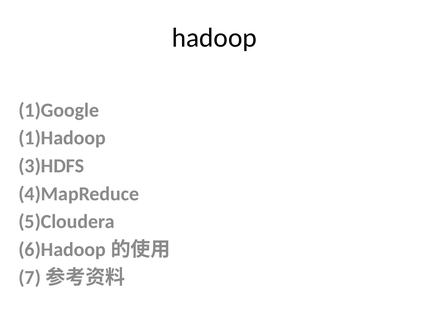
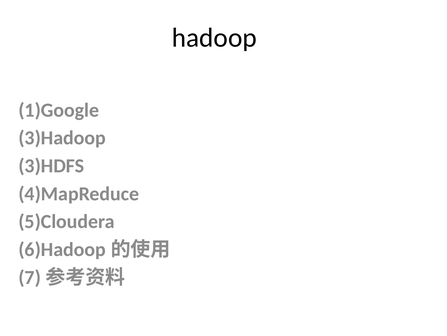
1)Hadoop: 1)Hadoop -> 3)Hadoop (62, 138)
